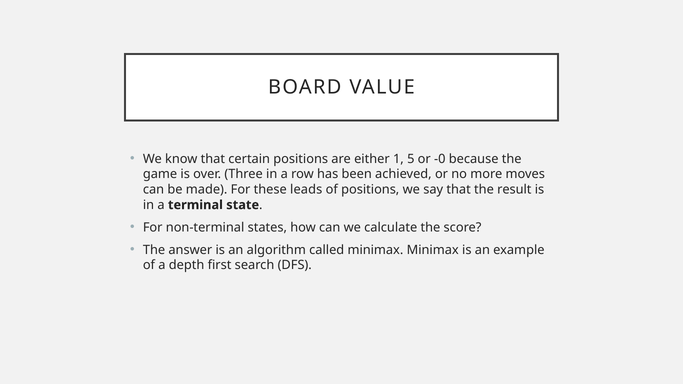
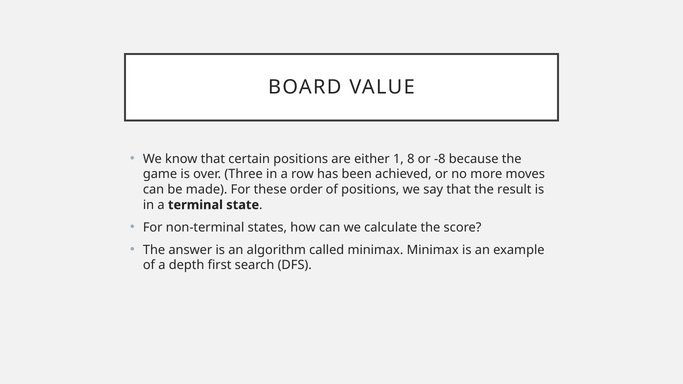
5: 5 -> 8 (411, 159)
-0: -0 -> -8 (440, 159)
leads: leads -> order (306, 190)
